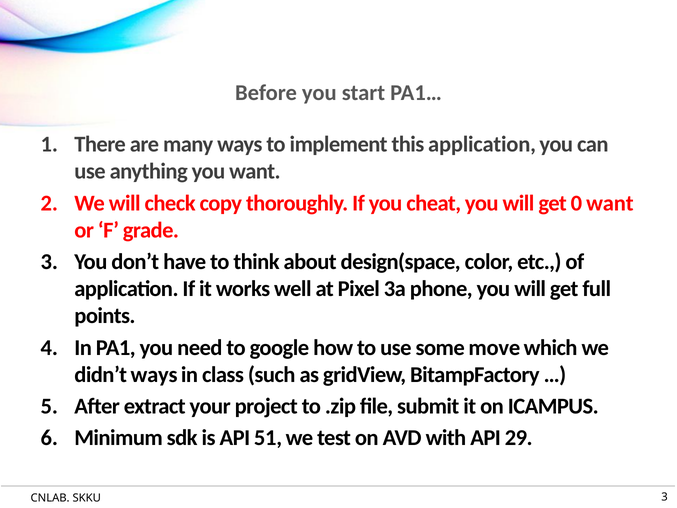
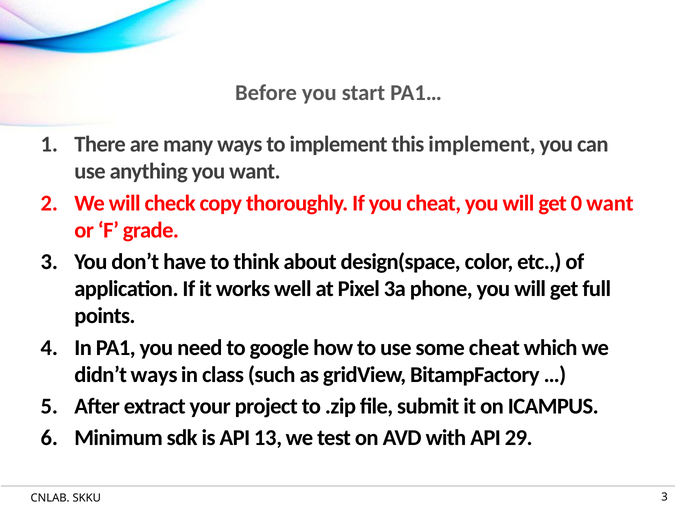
this application: application -> implement (482, 144)
some move: move -> cheat (494, 347)
51: 51 -> 13 (268, 438)
